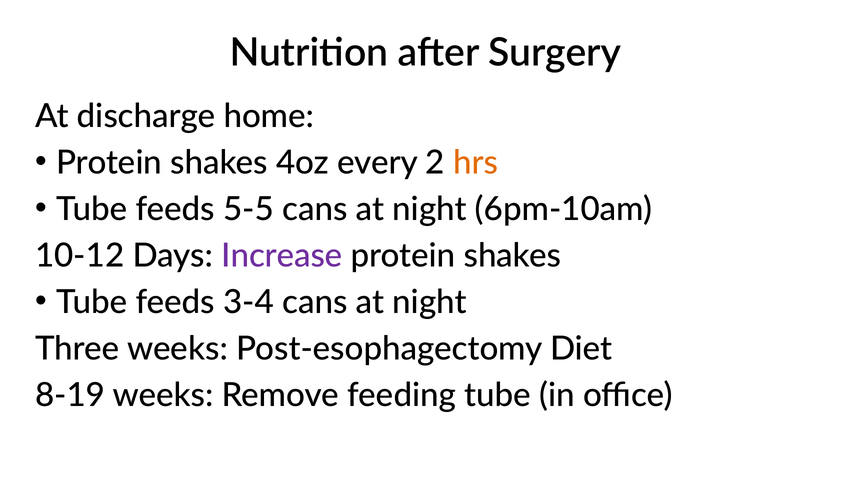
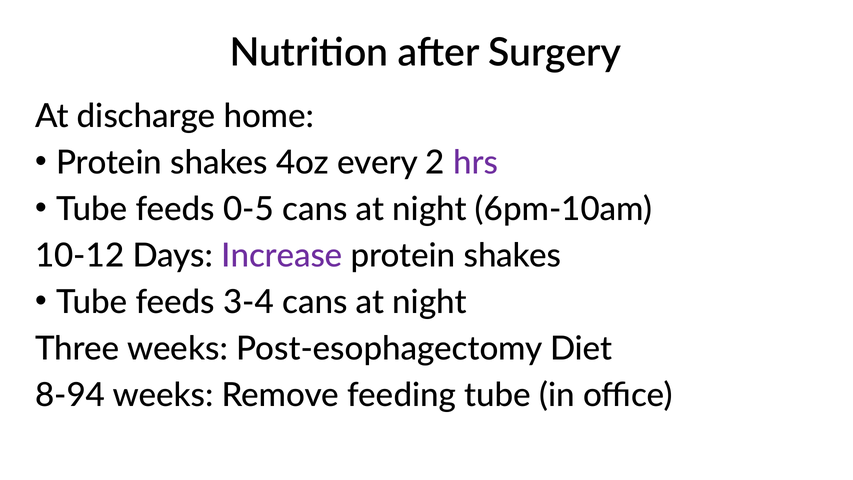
hrs colour: orange -> purple (476, 163)
5-5: 5-5 -> 0-5 (249, 209)
8-19: 8-19 -> 8-94 (70, 395)
